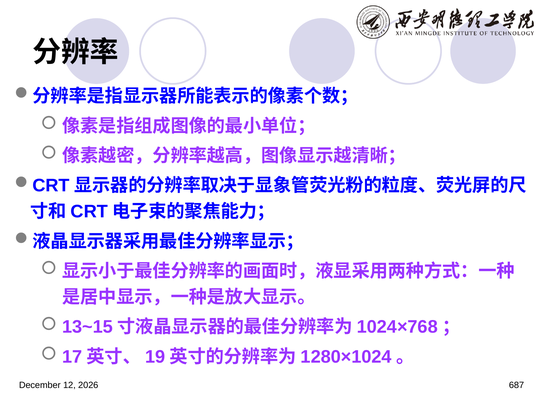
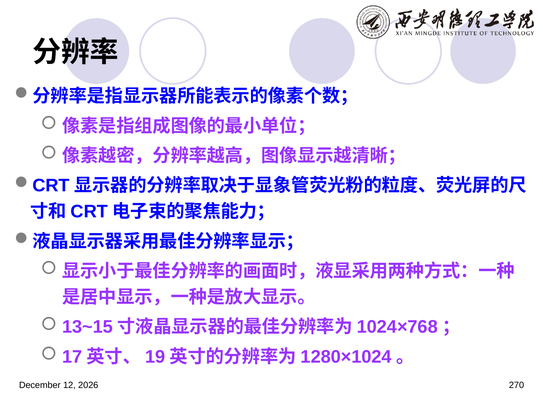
687: 687 -> 270 (516, 384)
